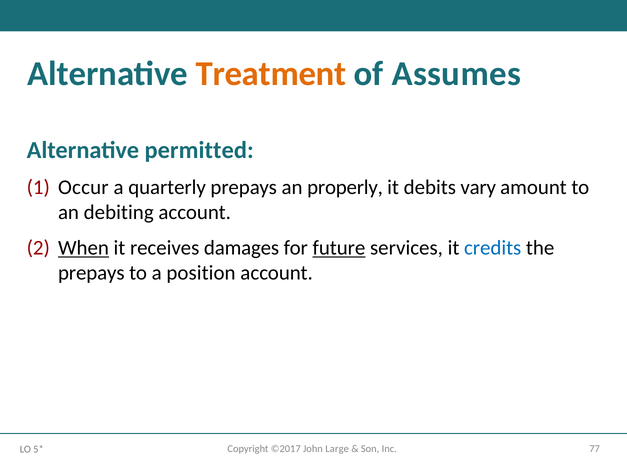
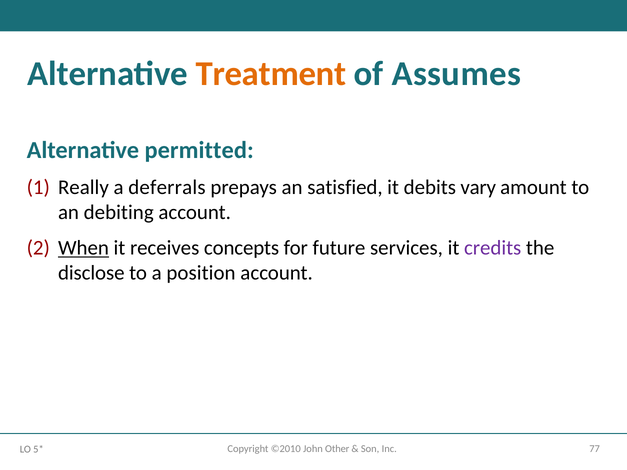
Occur: Occur -> Really (83, 187)
quarterly: quarterly -> deferrals (167, 187)
properly: properly -> satisfied (345, 187)
damages: damages -> concepts (242, 248)
future underline: present -> none (339, 248)
credits colour: blue -> purple (493, 248)
prepays: prepays -> disclose (91, 273)
©2017: ©2017 -> ©2010 (286, 449)
Large: Large -> Other (337, 449)
